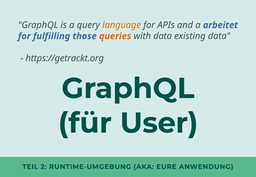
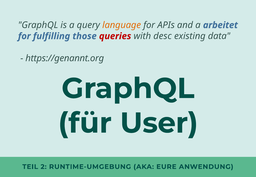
queries colour: orange -> red (115, 36)
with data: data -> desc (163, 36)
https://getrackt.org: https://getrackt.org -> https://genannt.org (65, 58)
